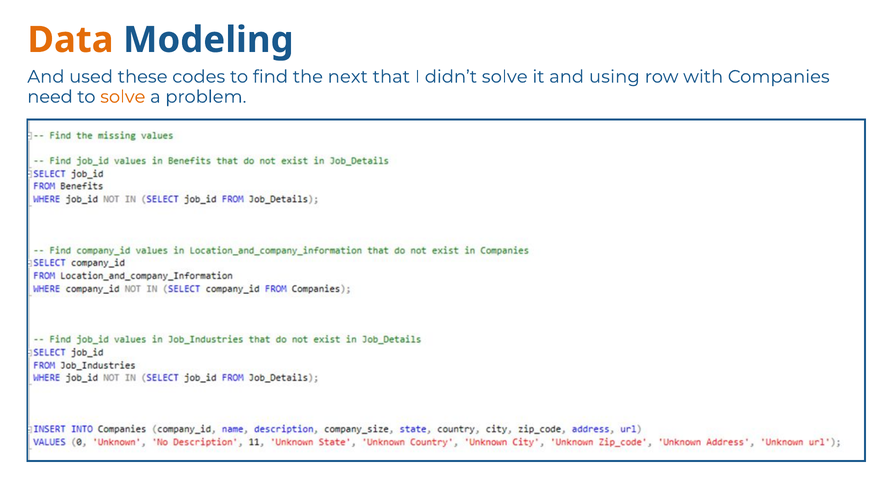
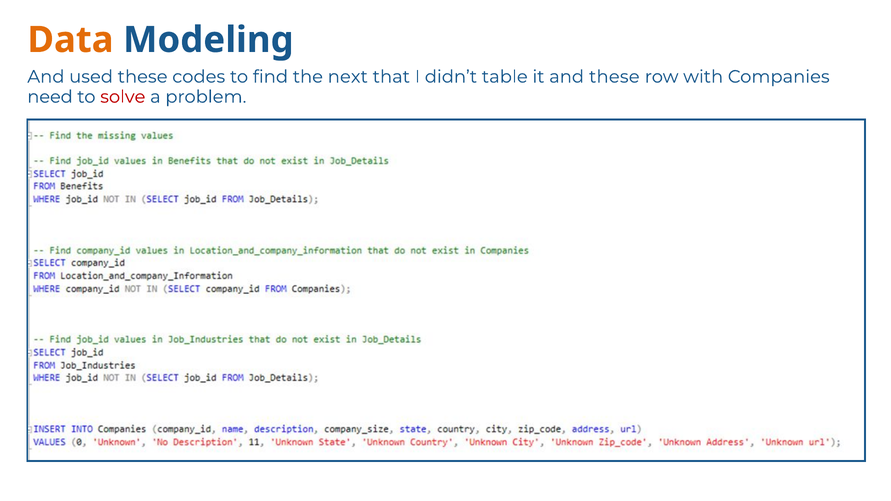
didn’t solve: solve -> table (505, 77)
and using: using -> these (614, 77)
solve colour: orange -> red (123, 97)
